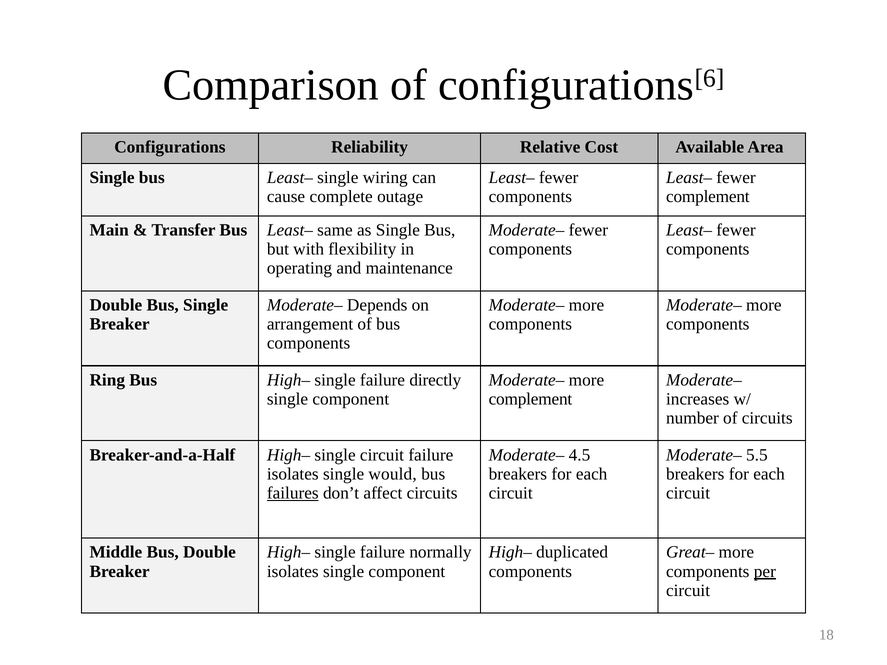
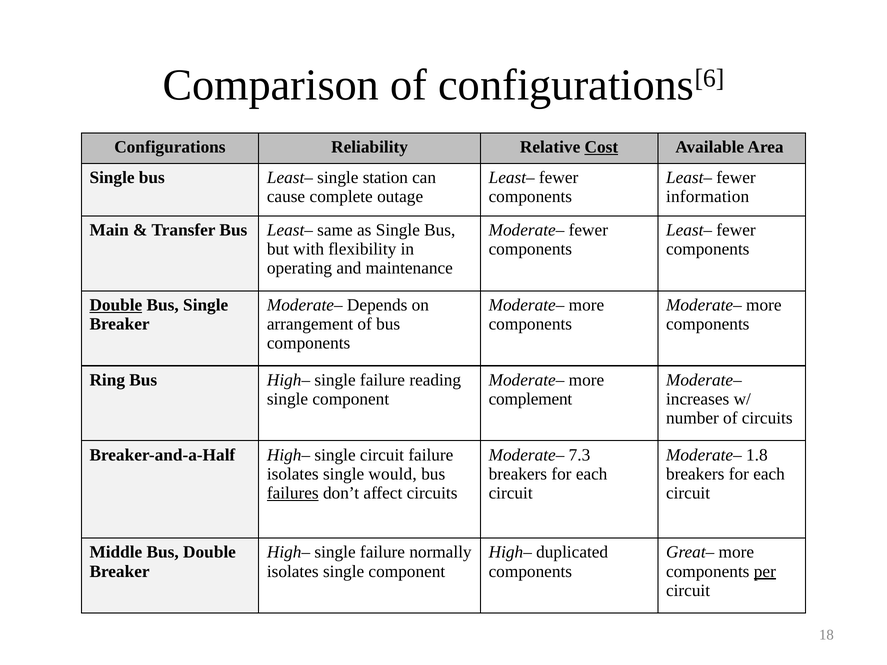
Cost underline: none -> present (601, 147)
wiring: wiring -> station (385, 178)
complement: complement -> information (708, 197)
Double underline: none -> present (116, 305)
directly: directly -> reading (435, 380)
4.5: 4.5 -> 7.3 (579, 455)
5.5: 5.5 -> 1.8 (757, 455)
